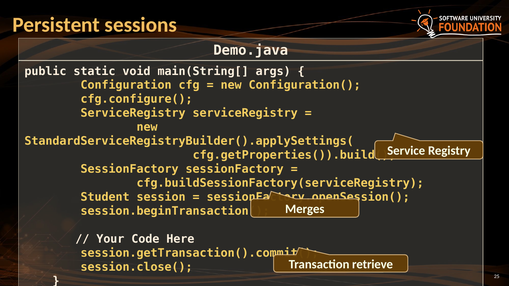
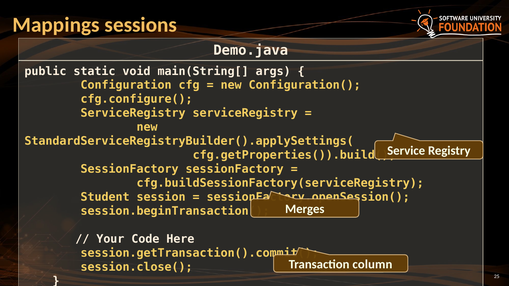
Persistent: Persistent -> Mappings (56, 25)
retrieve: retrieve -> column (372, 265)
